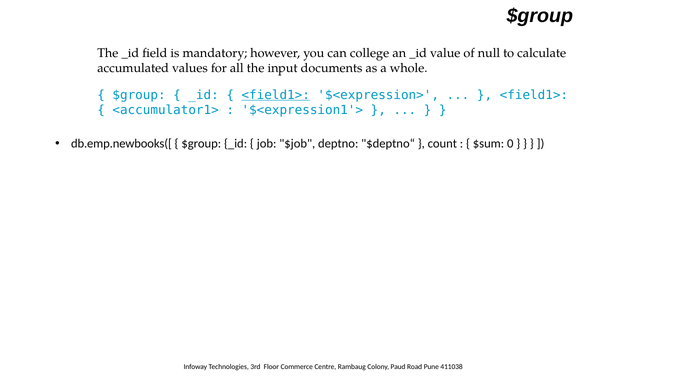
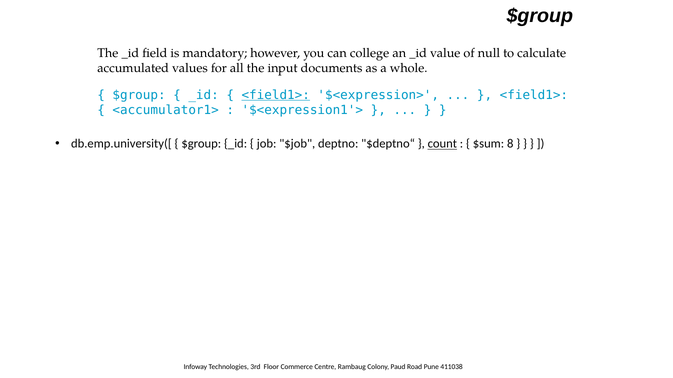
db.emp.newbooks([: db.emp.newbooks([ -> db.emp.university([ (121, 144)
count underline: none -> present (442, 144)
0: 0 -> 8 (510, 144)
